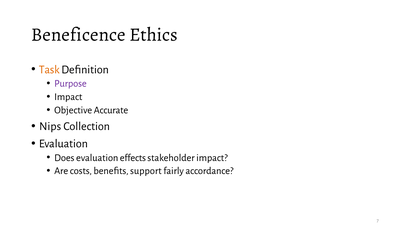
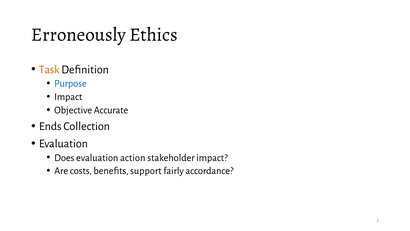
Beneficence: Beneficence -> Erroneously (78, 34)
Purpose colour: purple -> blue (71, 83)
Nips: Nips -> Ends (50, 126)
effects: effects -> action (133, 157)
